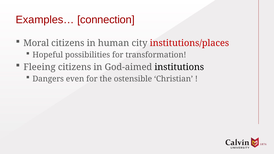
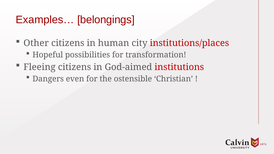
connection: connection -> belongings (106, 20)
Moral: Moral -> Other (36, 43)
institutions colour: black -> red (179, 67)
